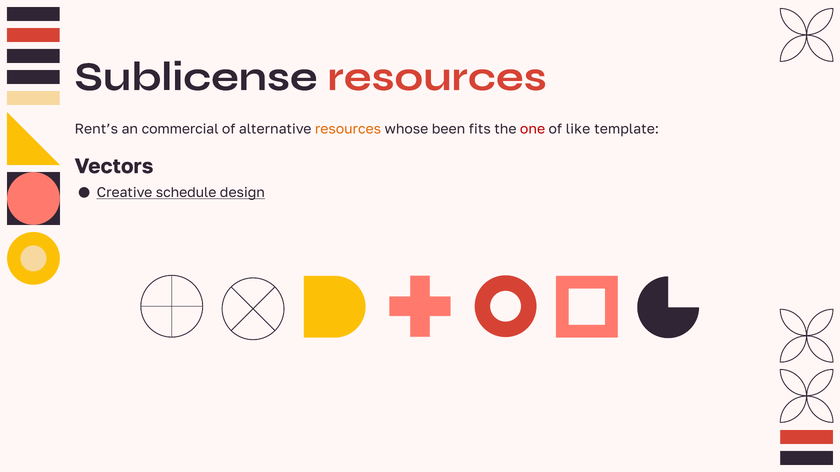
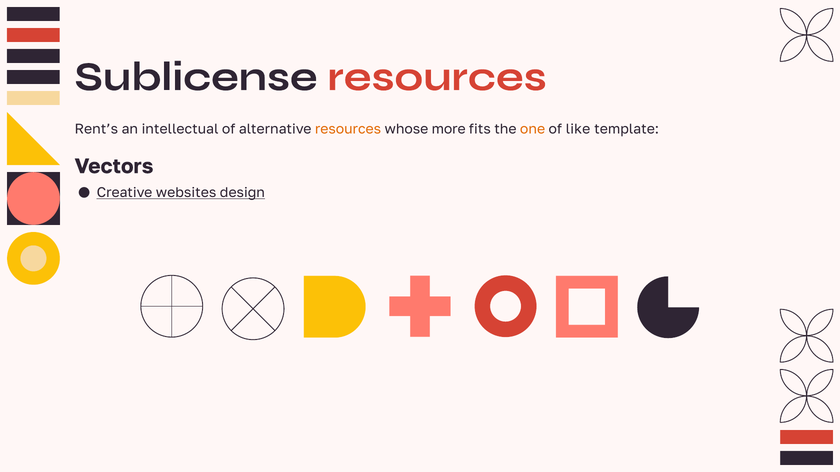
commercial: commercial -> intellectual (180, 129)
been: been -> more (449, 129)
one colour: red -> orange (533, 129)
schedule: schedule -> websites (186, 193)
